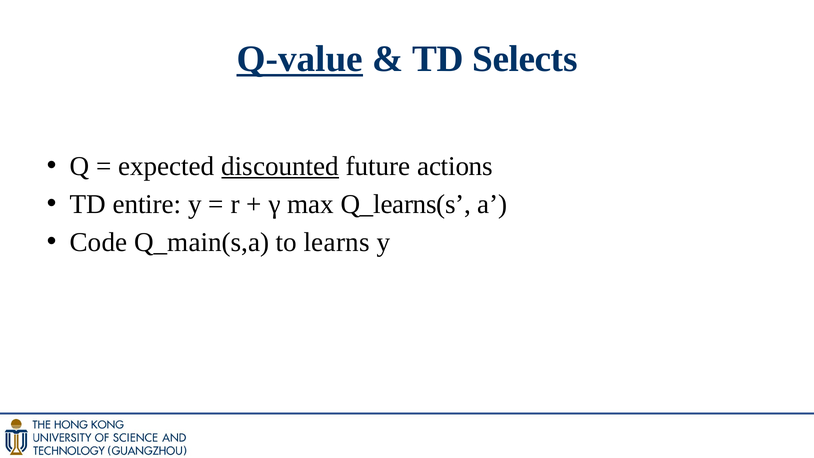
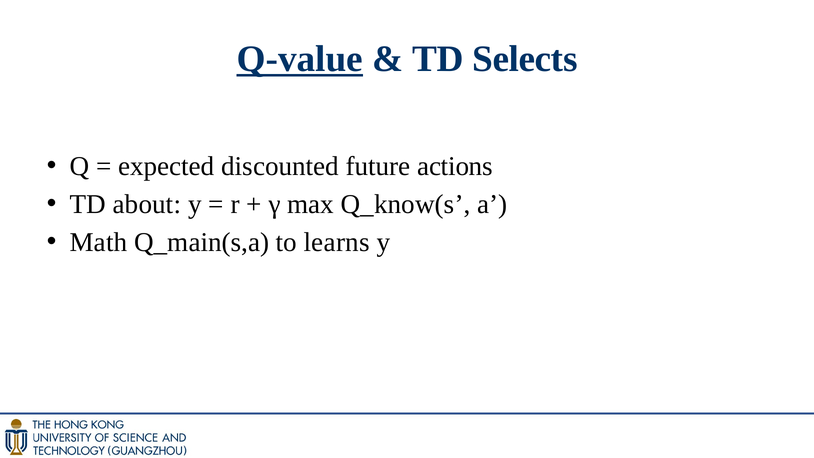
discounted underline: present -> none (280, 166)
entire: entire -> about (147, 204)
Q_learns(s: Q_learns(s -> Q_know(s (406, 204)
Code: Code -> Math (99, 242)
